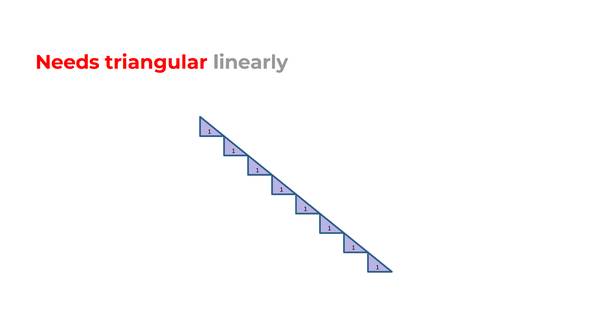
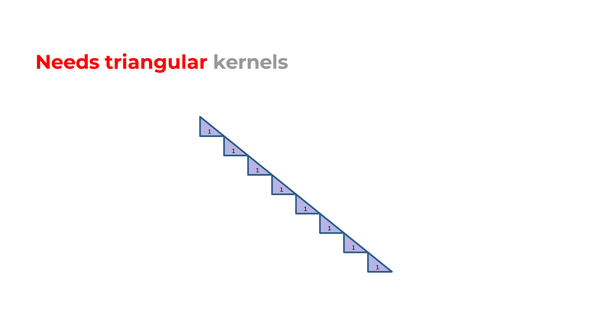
linearly: linearly -> kernels (251, 62)
